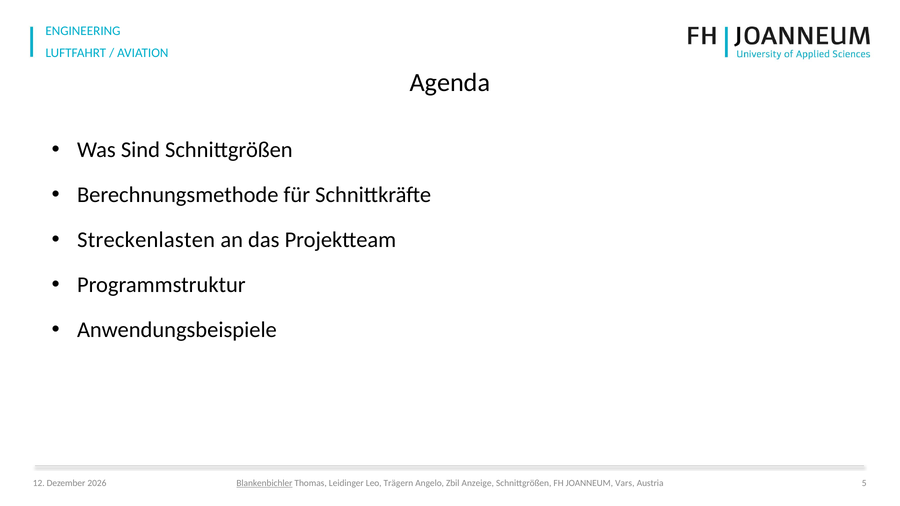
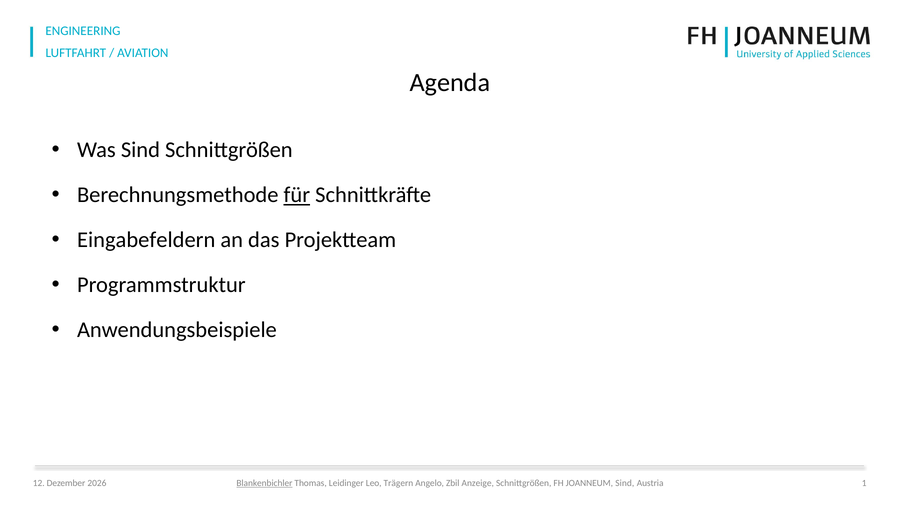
für underline: none -> present (297, 195)
Streckenlasten: Streckenlasten -> Eingabefeldern (146, 240)
JOANNEUM Vars: Vars -> Sind (625, 483)
5: 5 -> 1 (864, 483)
